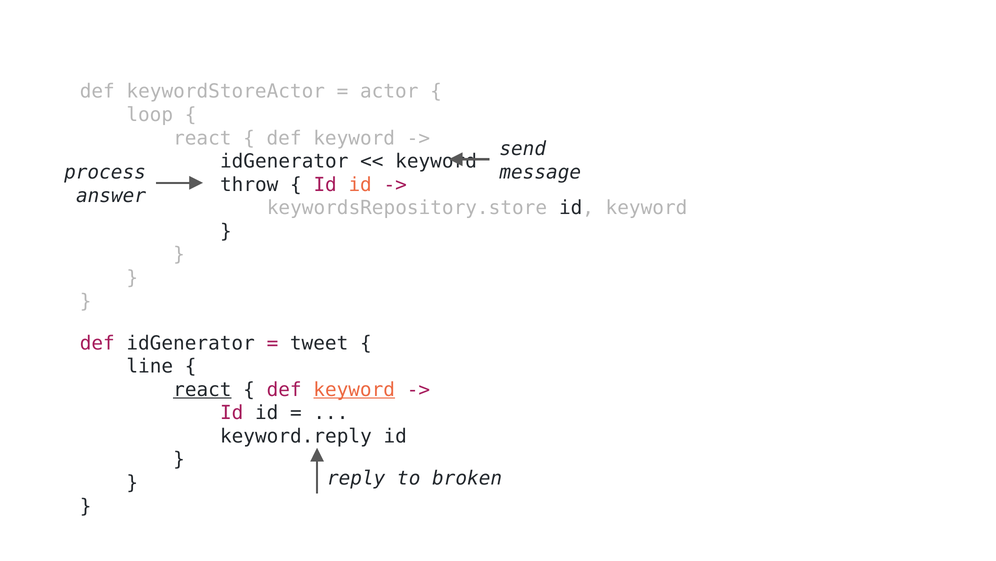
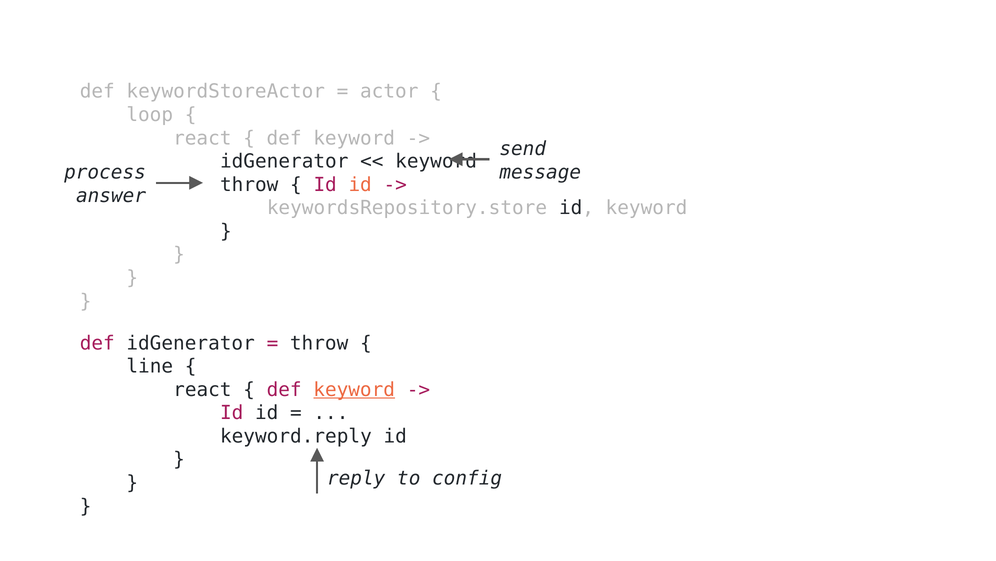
tweet: tweet -> throw (319, 343)
react underline: present -> none (202, 389)
broken: broken -> config (467, 478)
